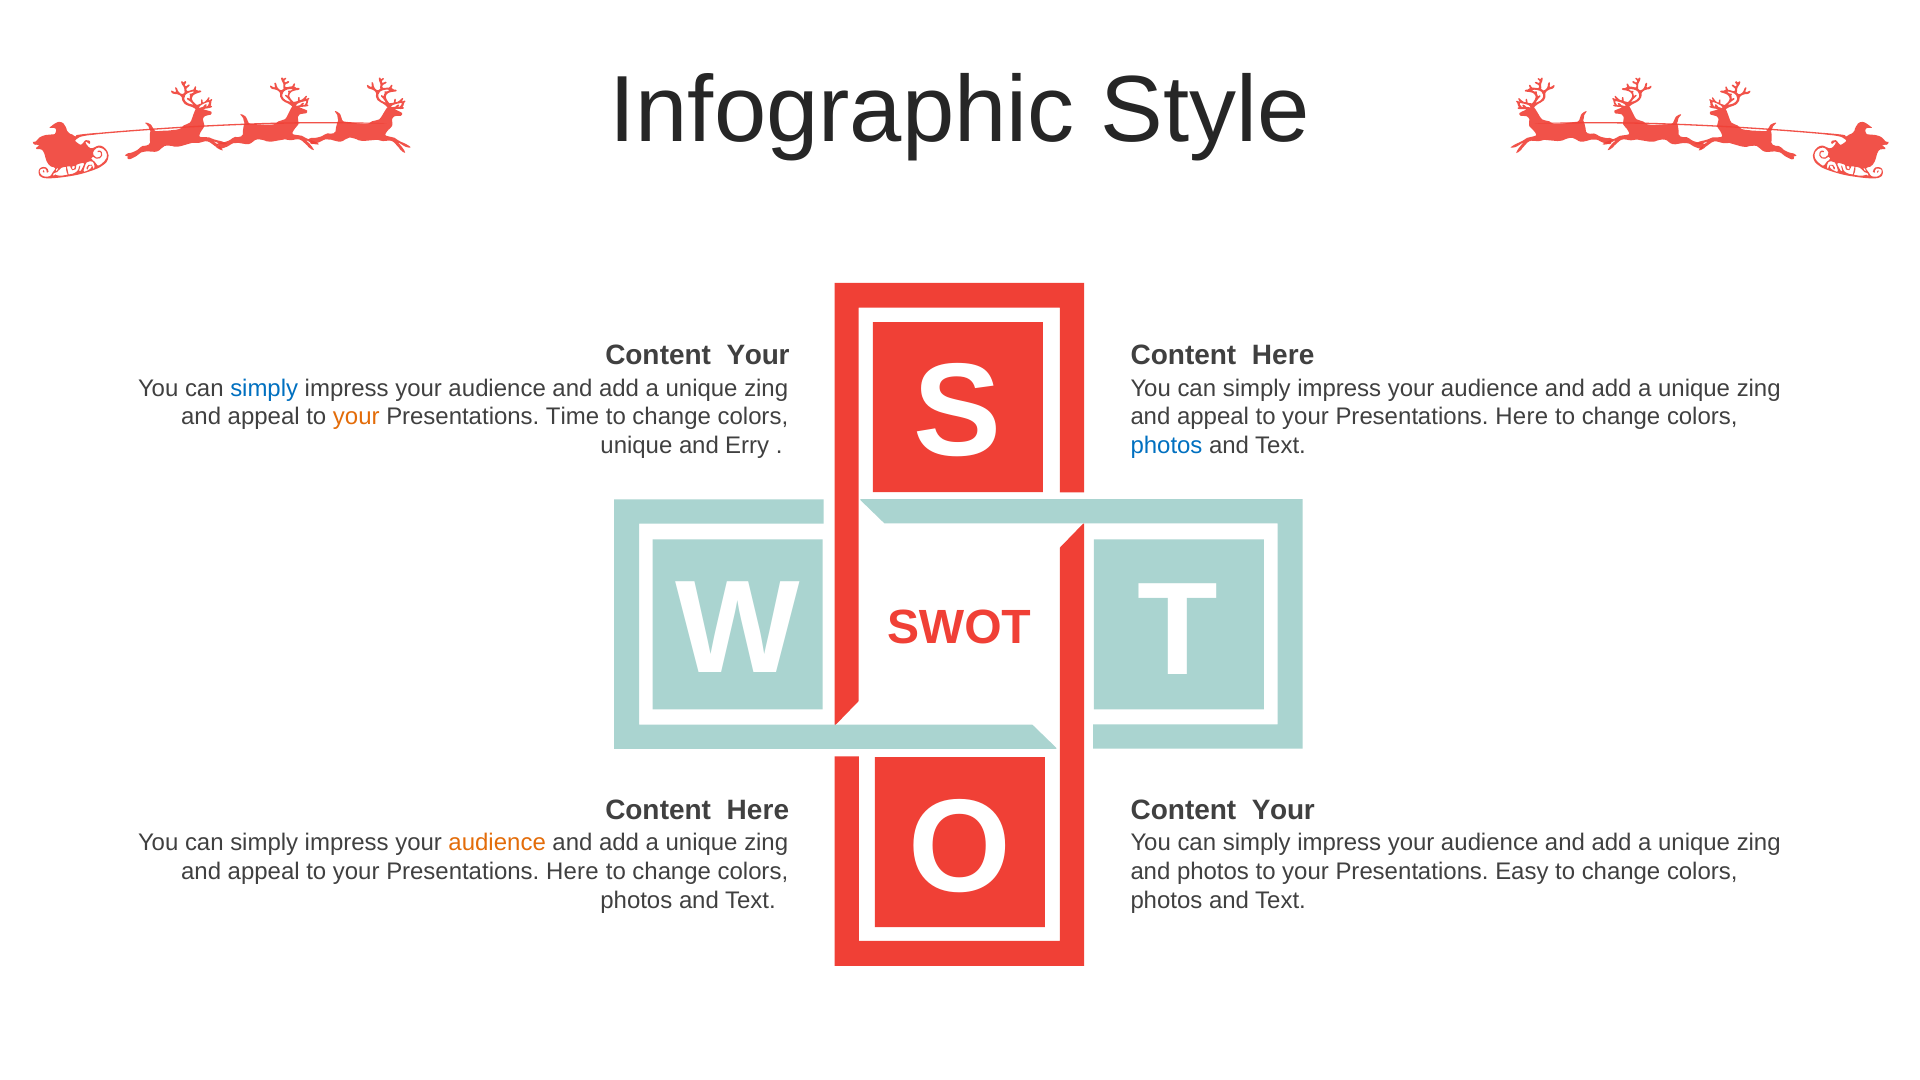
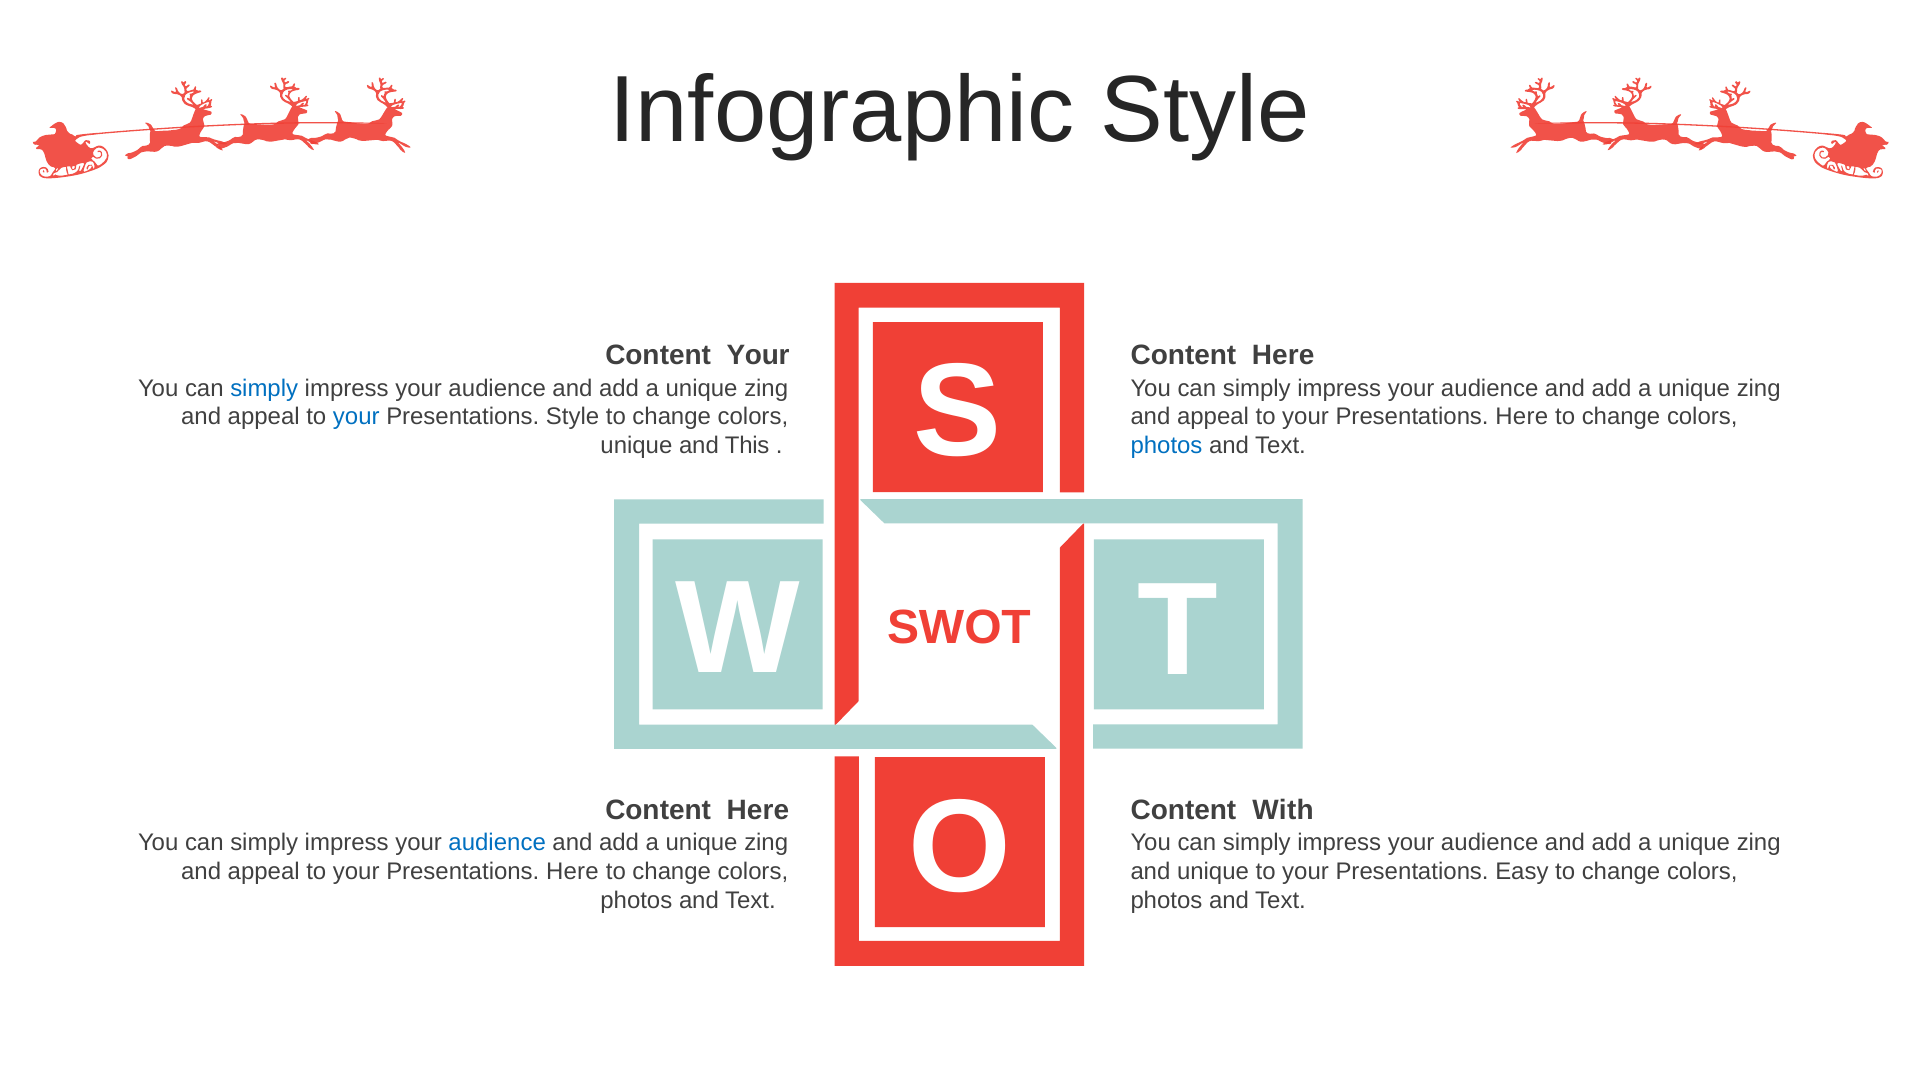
your colour: orange -> blue (356, 417)
Presentations Time: Time -> Style (573, 417)
Erry: Erry -> This (747, 446)
Your: Your -> With (1283, 810)
audience colour: orange -> blue (497, 843)
and photos: photos -> unique (1213, 872)
